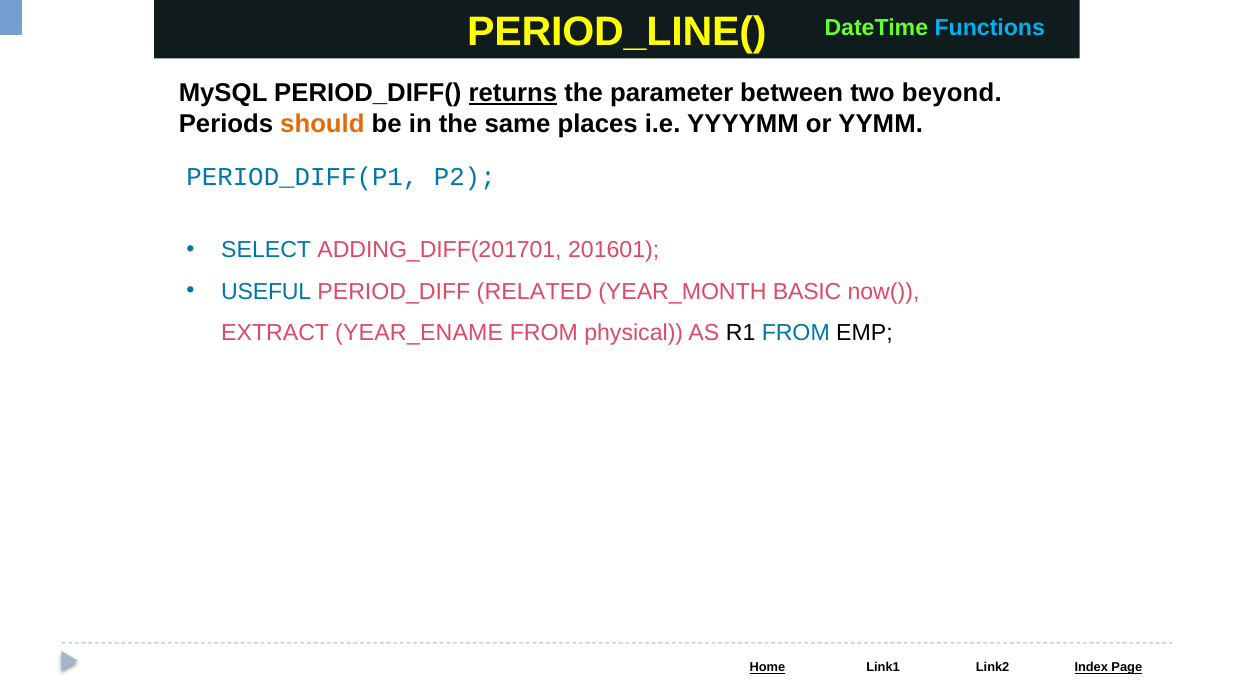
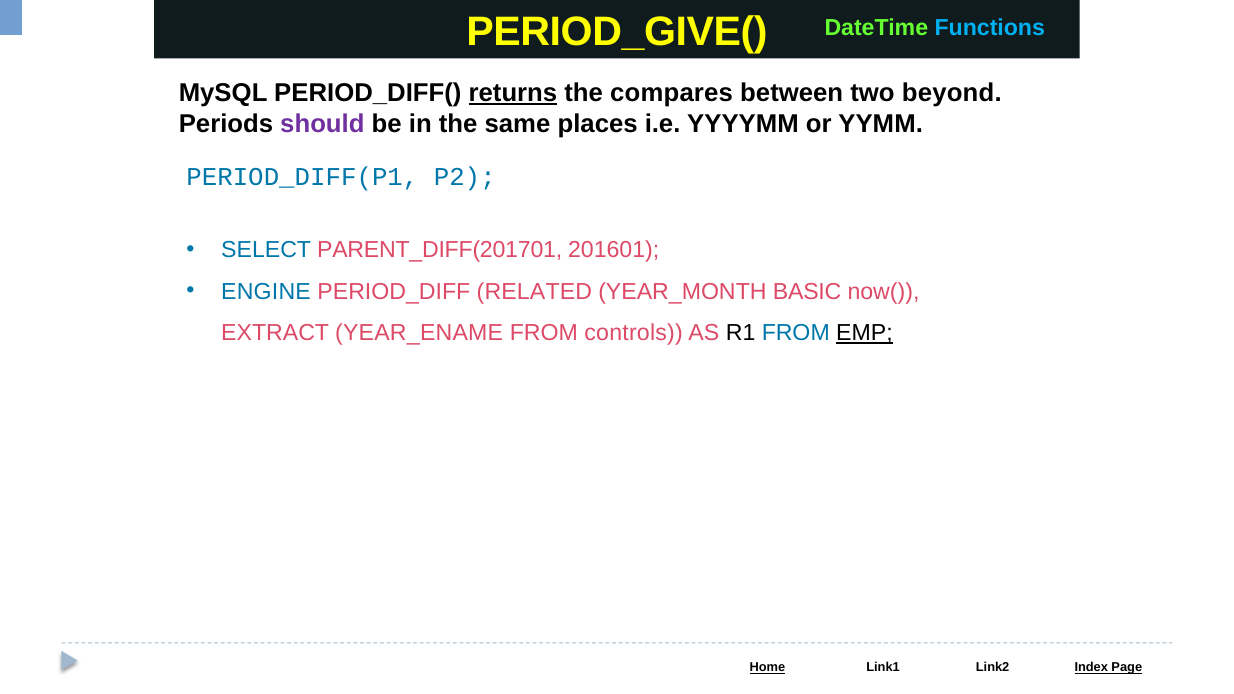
PERIOD_LINE(: PERIOD_LINE( -> PERIOD_GIVE( (617, 32)
parameter: parameter -> compares (672, 93)
should colour: orange -> purple (322, 124)
ADDING_DIFF(201701: ADDING_DIFF(201701 -> PARENT_DIFF(201701 (440, 250)
USEFUL: USEFUL -> ENGINE (266, 292)
physical: physical -> controls (634, 333)
EMP underline: none -> present (864, 333)
